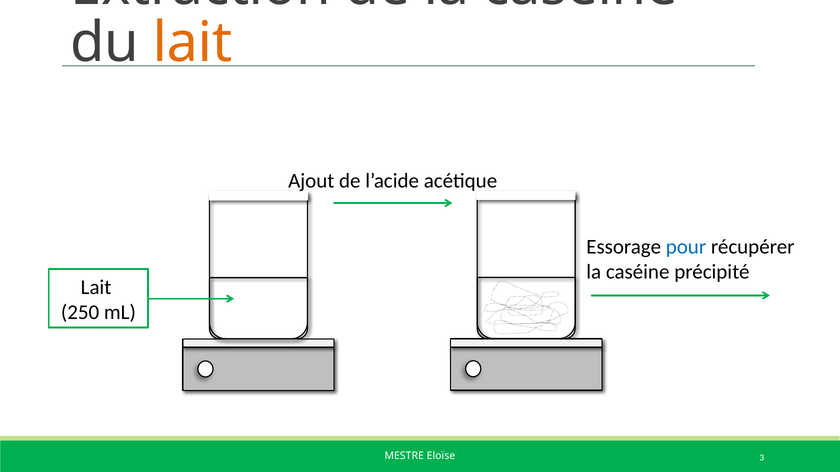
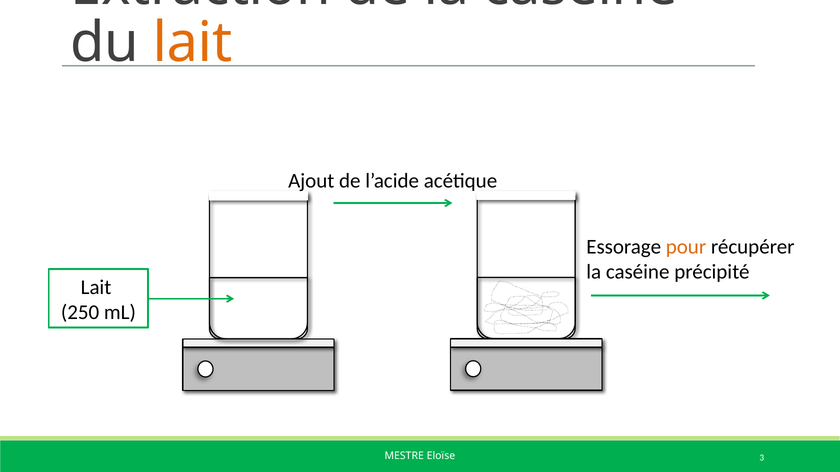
pour colour: blue -> orange (686, 247)
